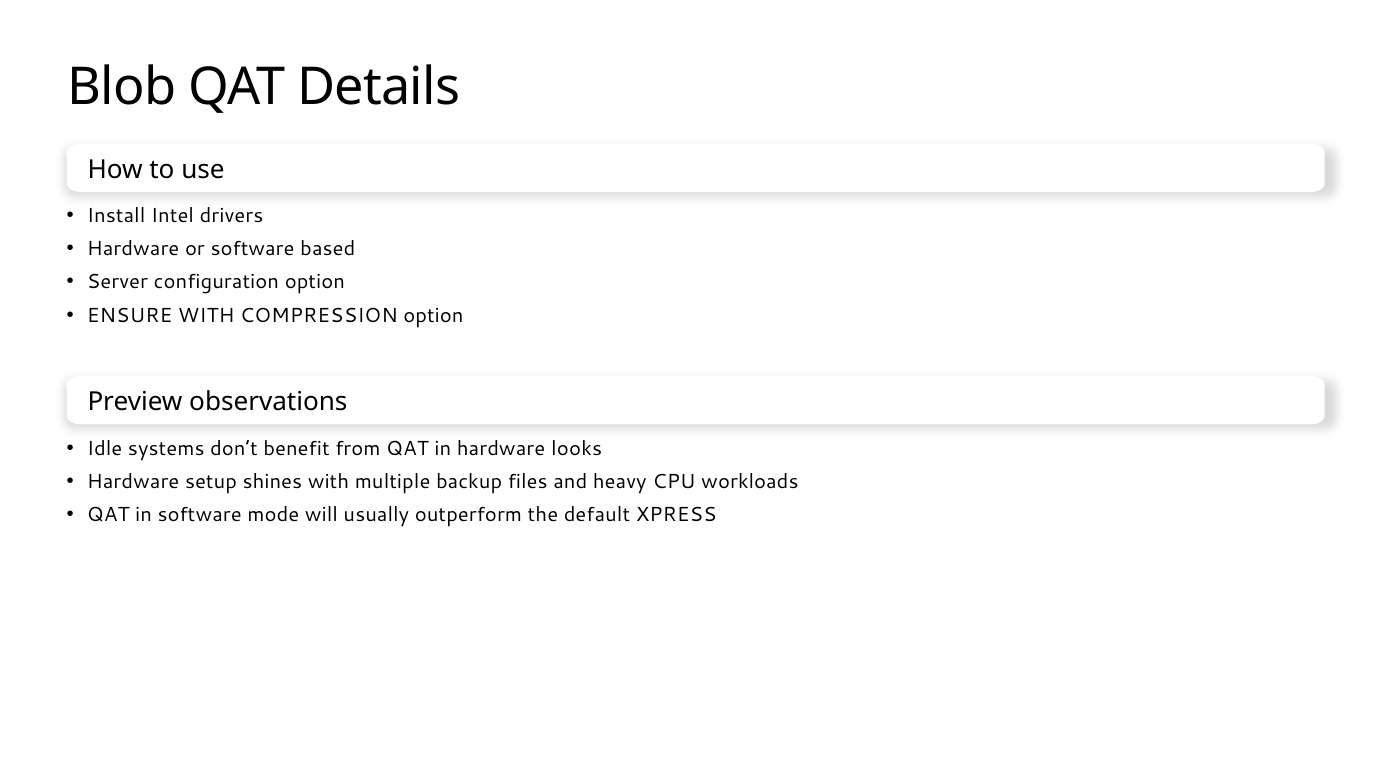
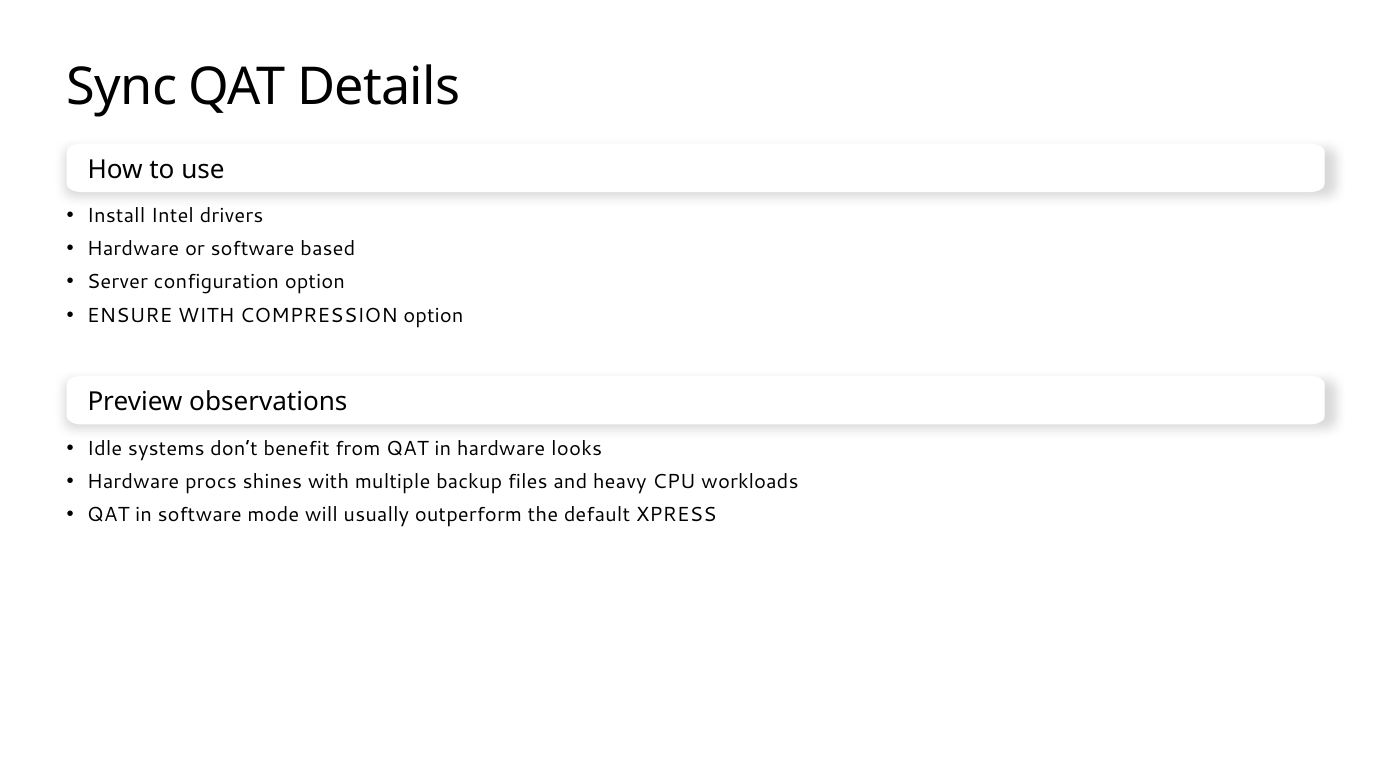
Blob: Blob -> Sync (122, 87)
setup: setup -> procs (211, 482)
